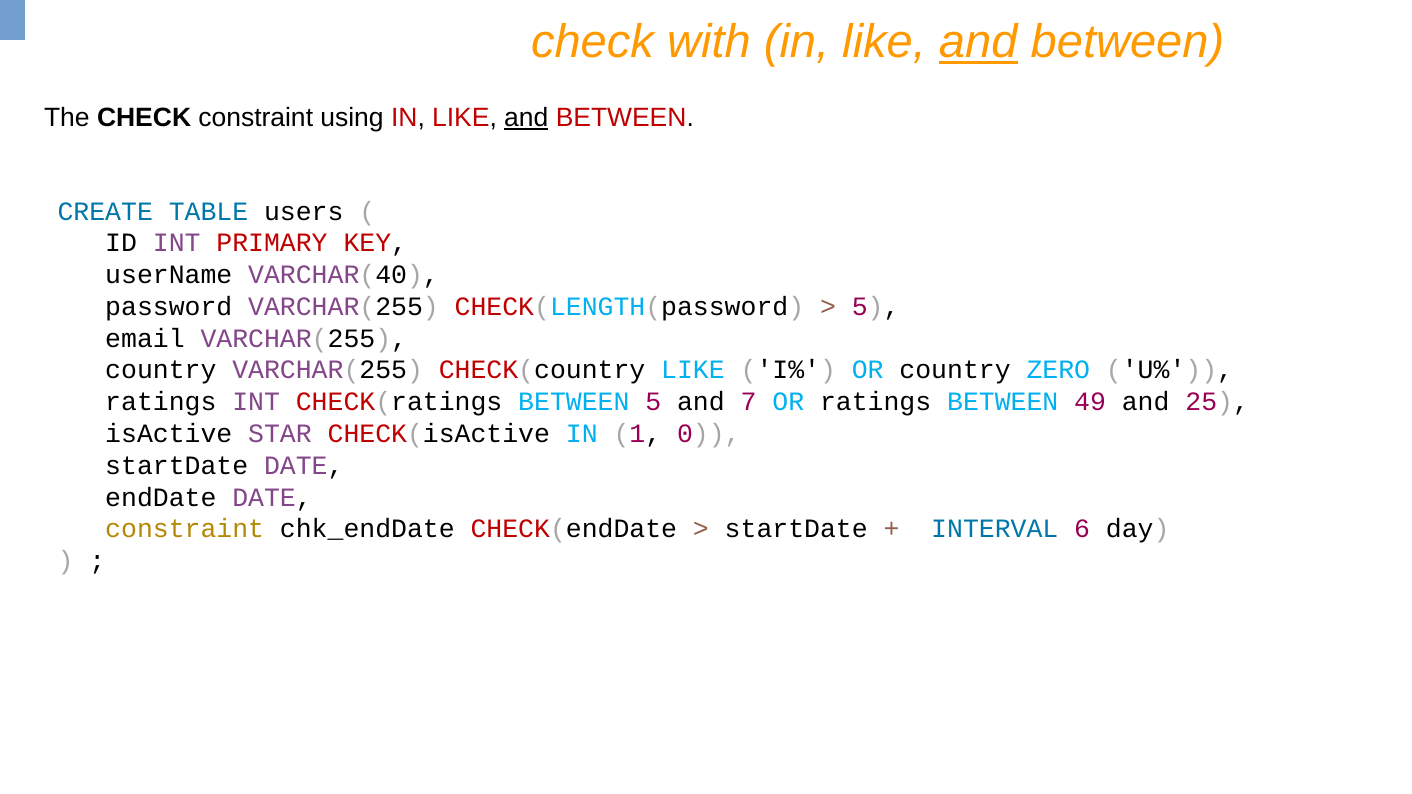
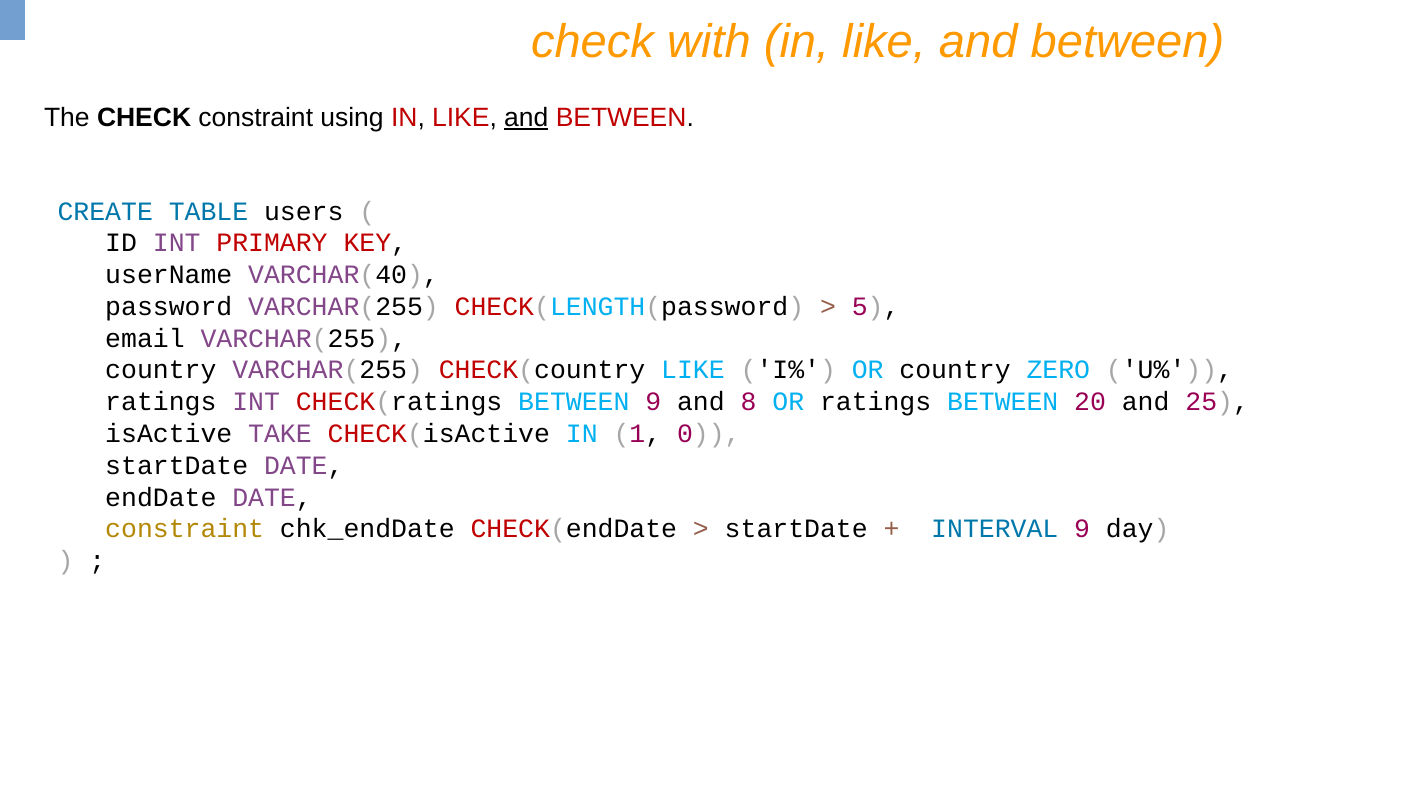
and underline: present -> none (978, 42)
BETWEEN 5: 5 -> 9 (653, 402)
7: 7 -> 8 (749, 402)
49: 49 -> 20 (1090, 402)
STAR: STAR -> TAKE (280, 434)
INTERVAL 6: 6 -> 9 (1082, 529)
